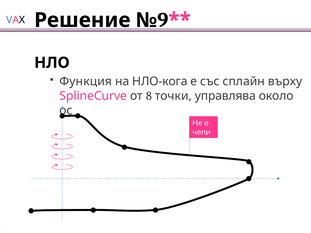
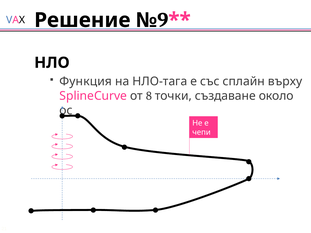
НЛО-кога: НЛО-кога -> НЛО-тага (160, 82)
управлява: управлява -> създаване (225, 96)
